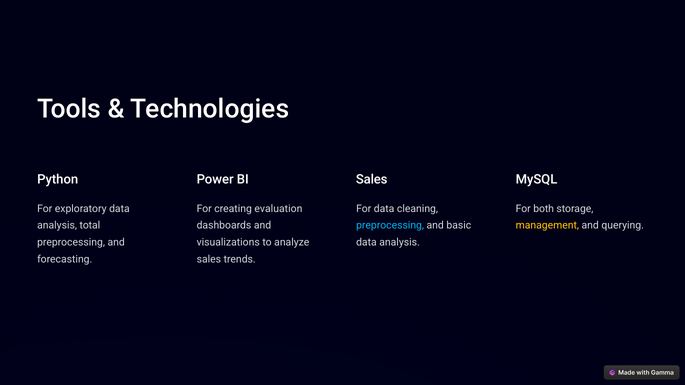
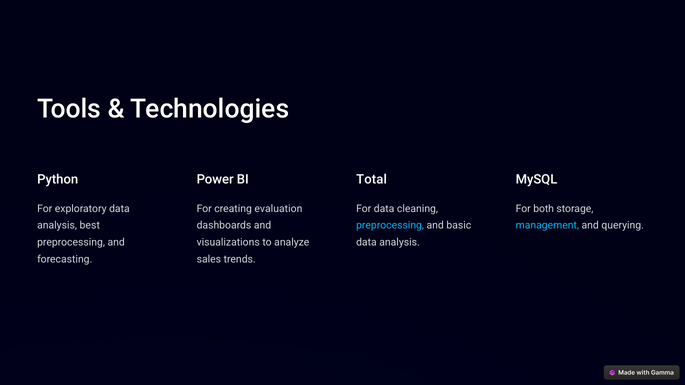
Sales: Sales -> Total (372, 180)
total: total -> best (90, 226)
management colour: yellow -> light blue (547, 226)
